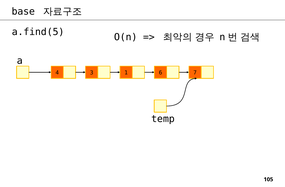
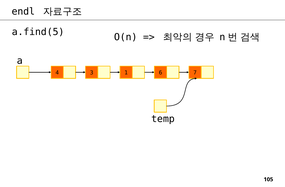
base: base -> endl (23, 12)
